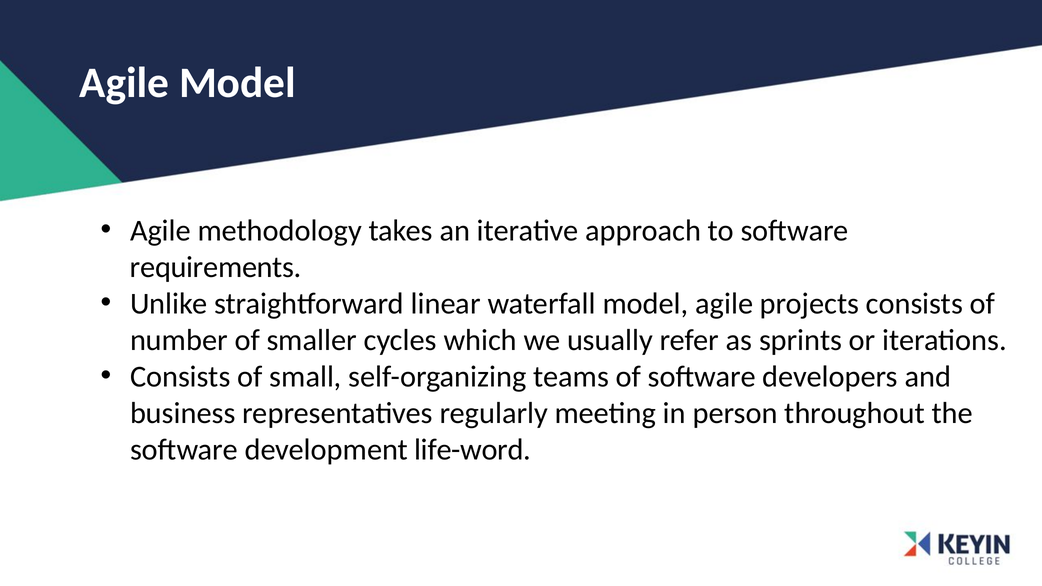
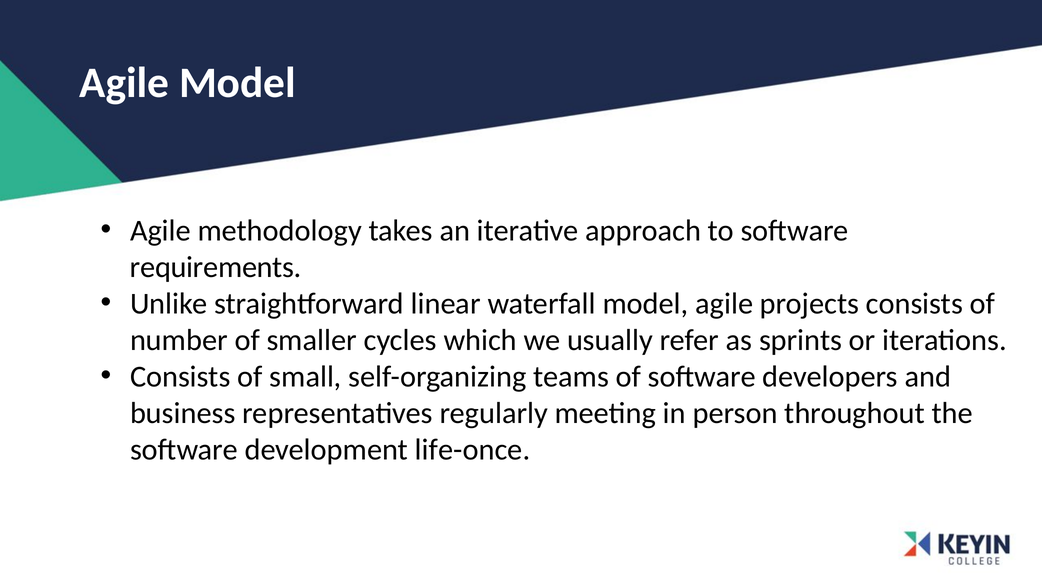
life-word: life-word -> life-once (473, 450)
